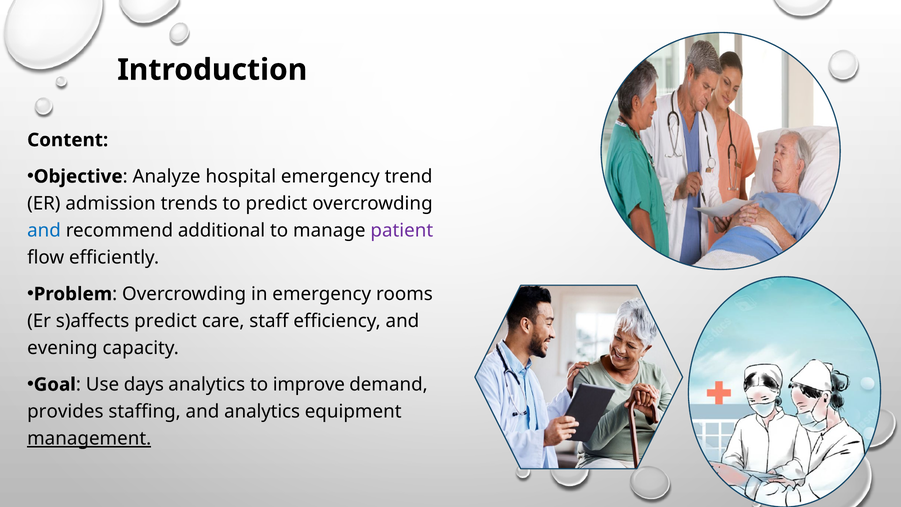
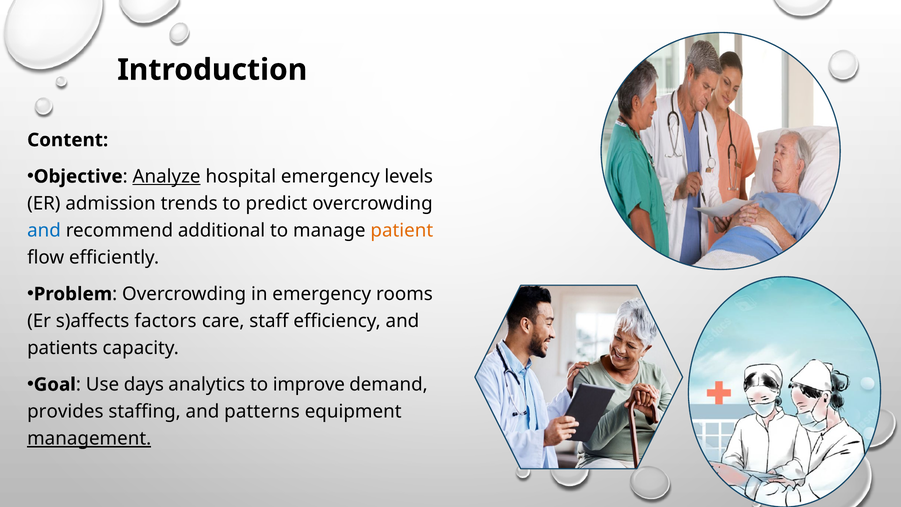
Analyze underline: none -> present (167, 176)
trend: trend -> levels (409, 176)
patient colour: purple -> orange (402, 230)
s)affects predict: predict -> factors (165, 321)
evening: evening -> patients (62, 348)
and analytics: analytics -> patterns (262, 411)
